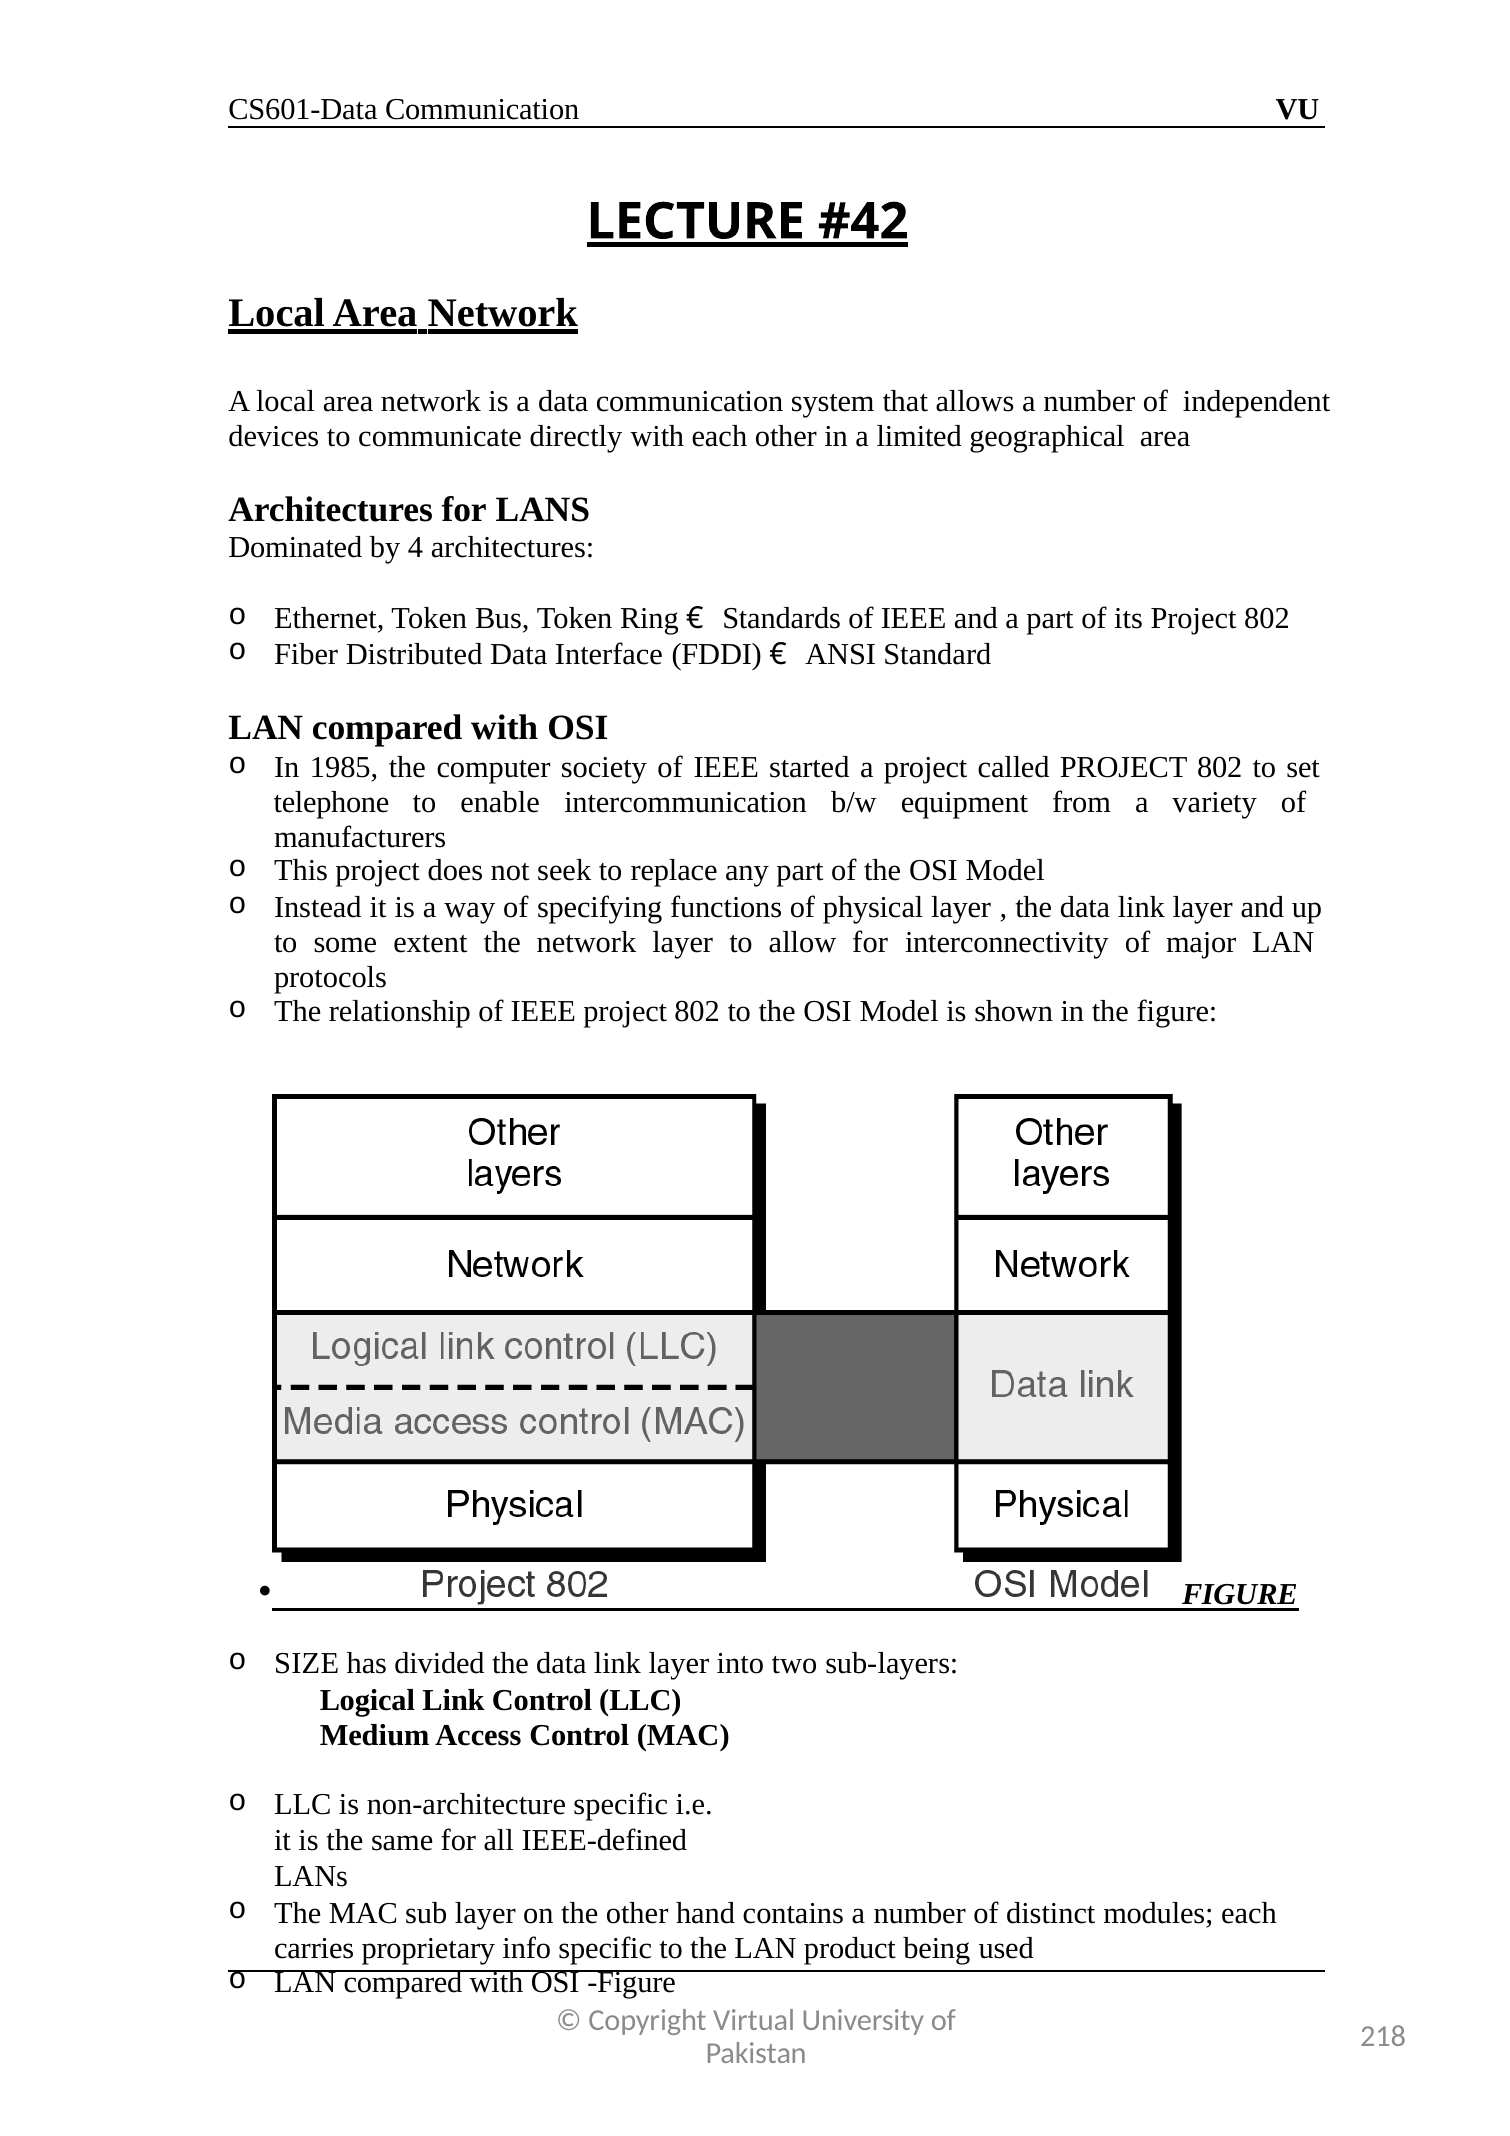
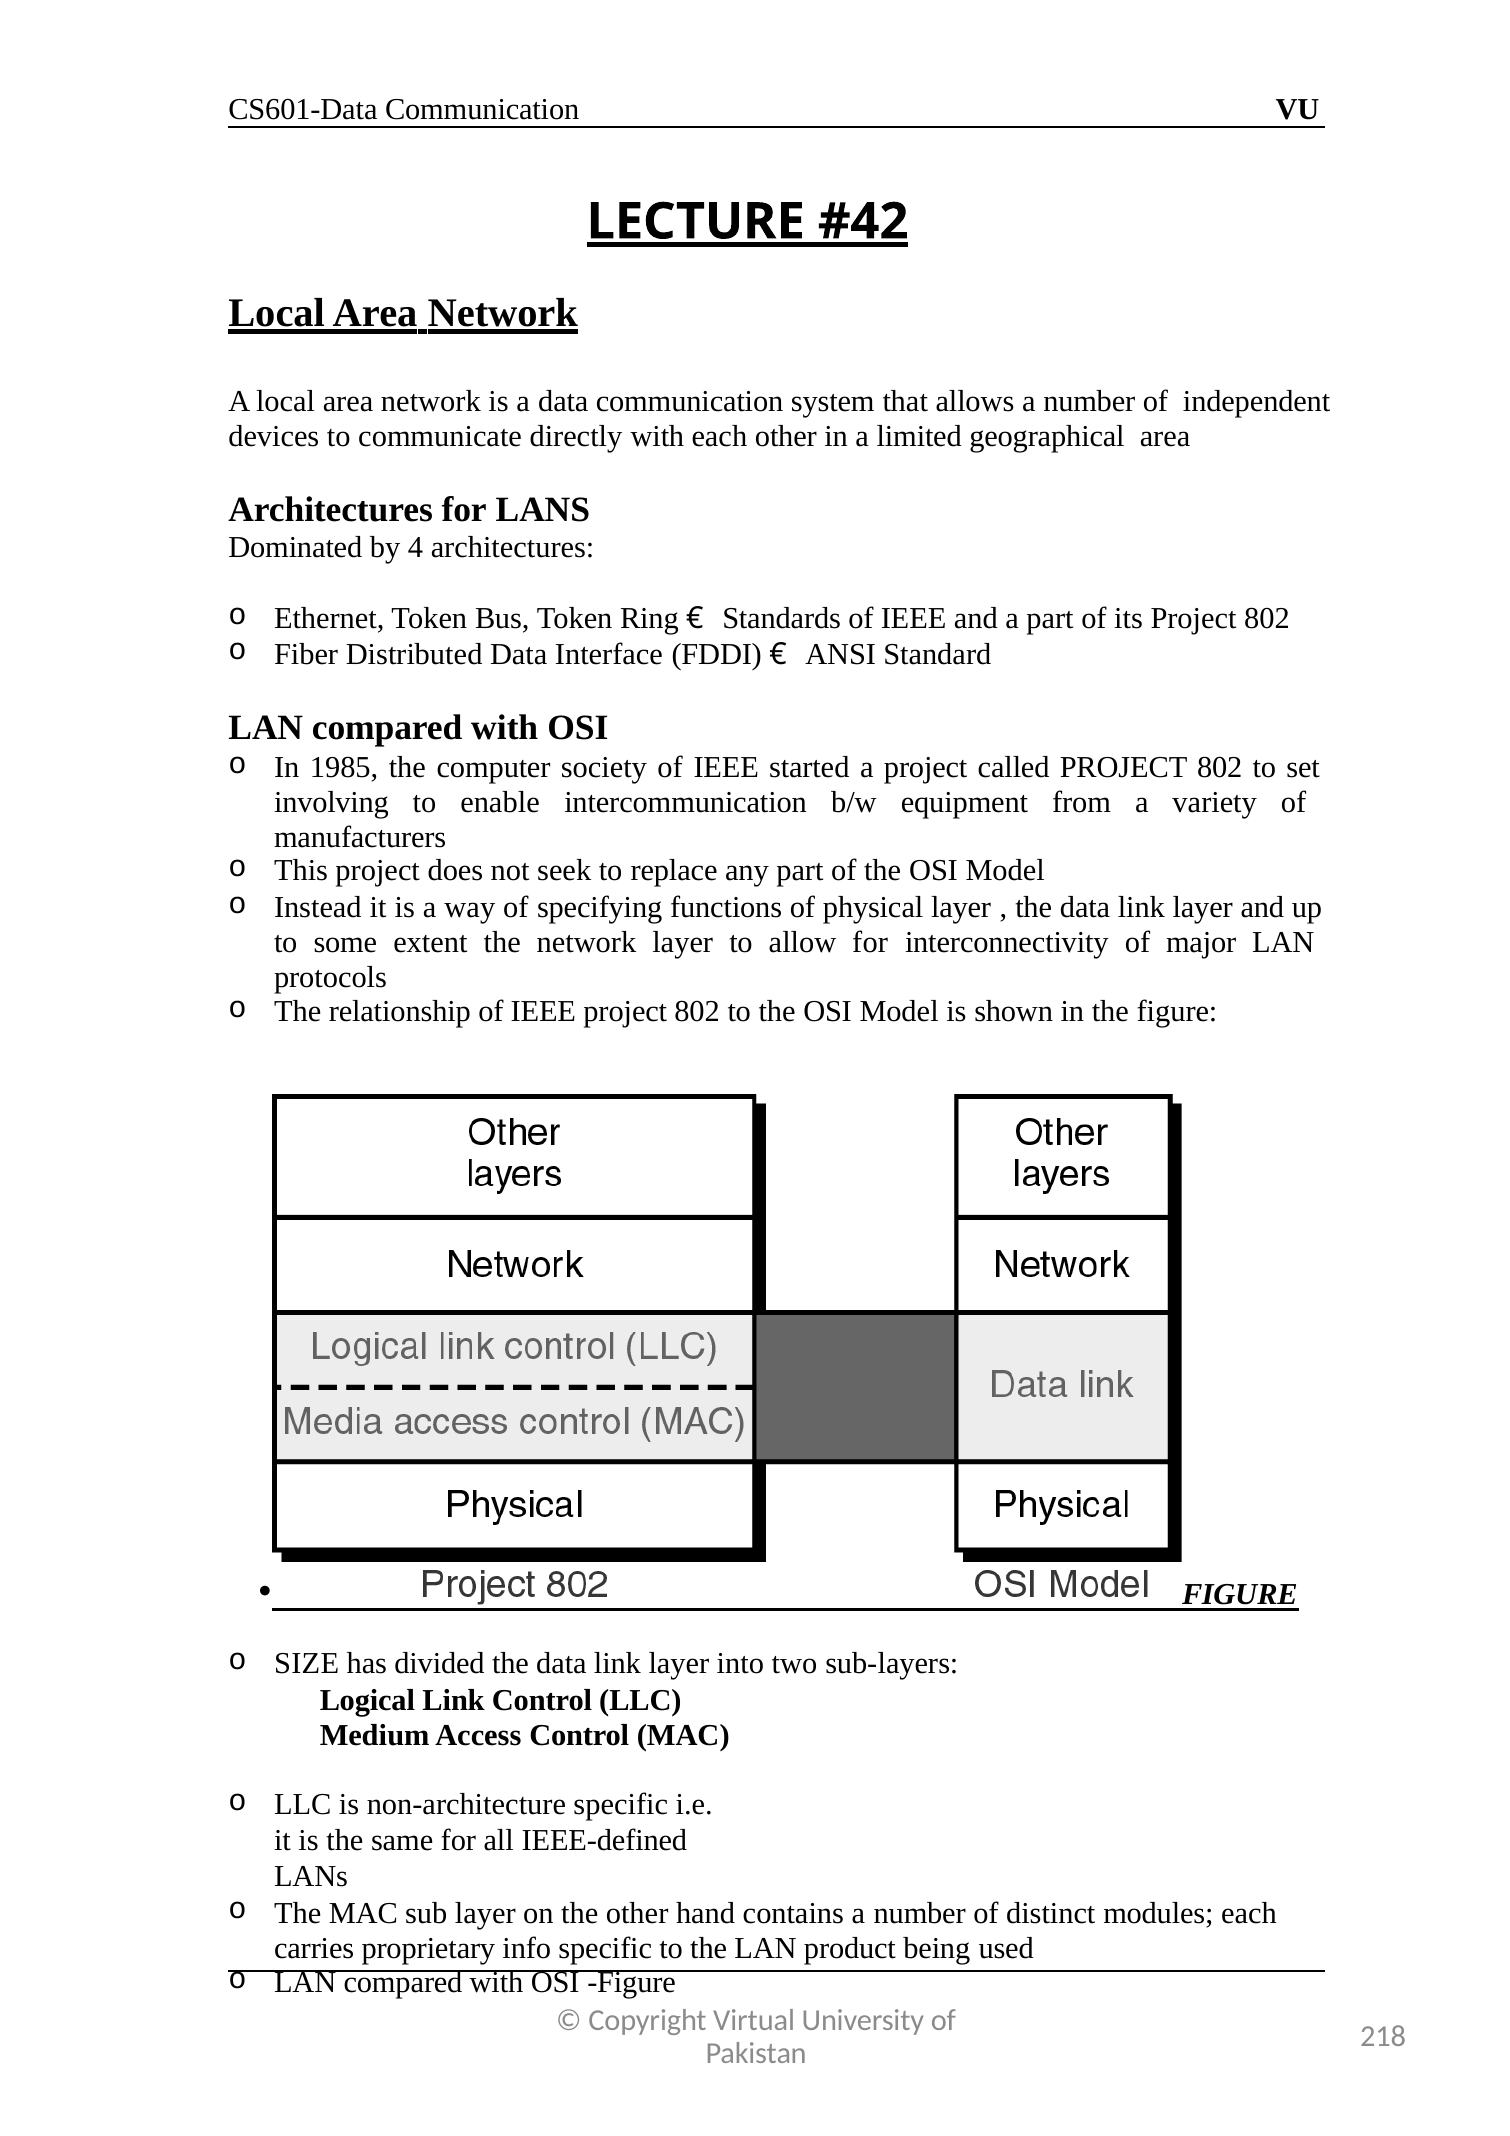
telephone: telephone -> involving (331, 803)
